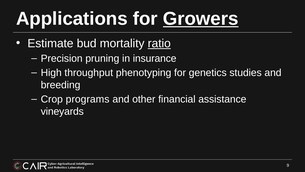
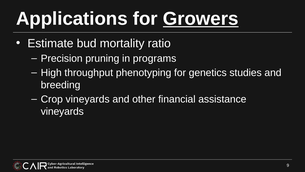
ratio underline: present -> none (159, 43)
insurance: insurance -> programs (155, 58)
Crop programs: programs -> vineyards (88, 99)
